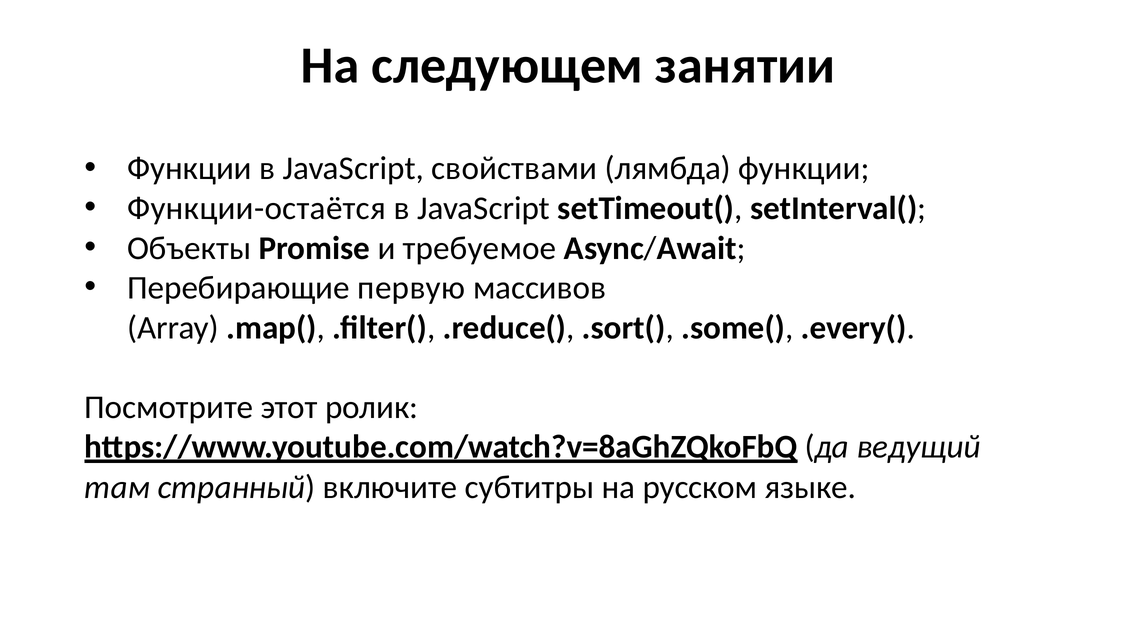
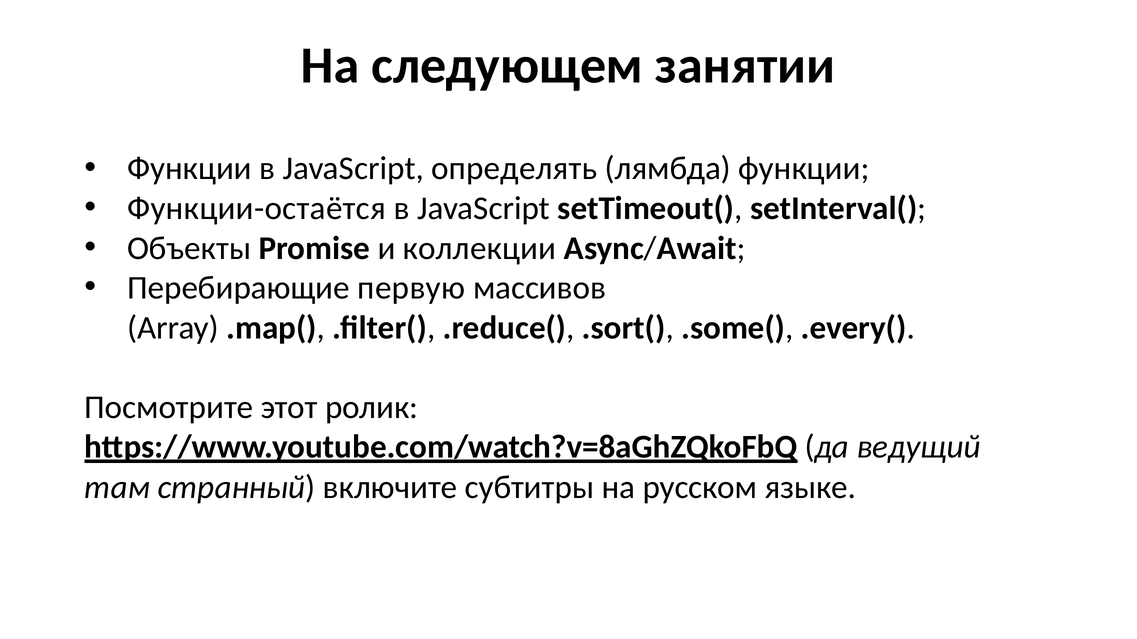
свойствами: свойствами -> определять (514, 169)
требуемое: требуемое -> коллекции (480, 248)
